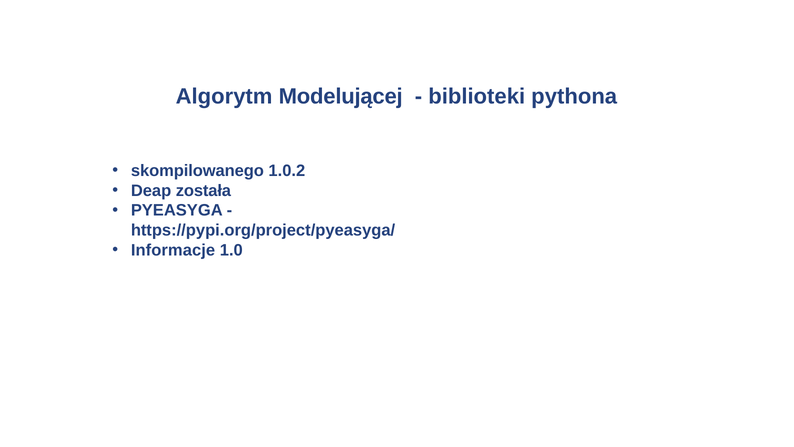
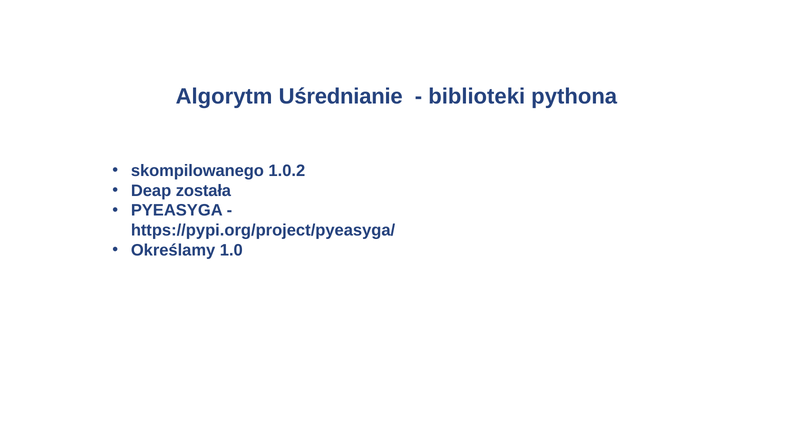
Modelującej: Modelującej -> Uśrednianie (341, 96)
Informacje: Informacje -> Określamy (173, 250)
